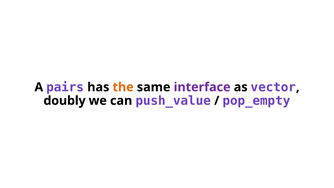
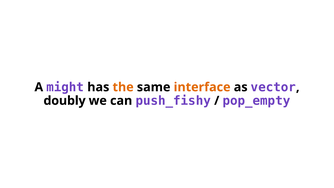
pairs: pairs -> might (65, 87)
interface colour: purple -> orange (202, 87)
push_value: push_value -> push_fishy (173, 101)
